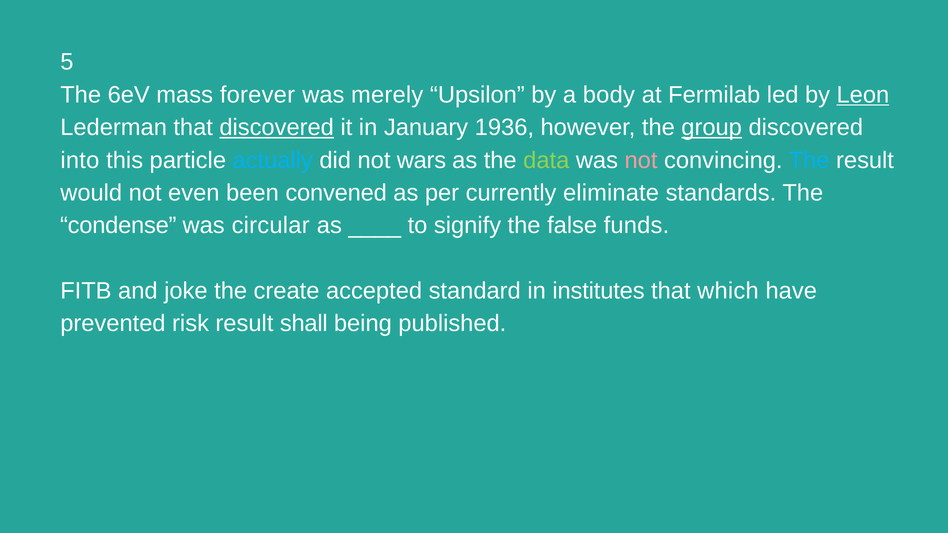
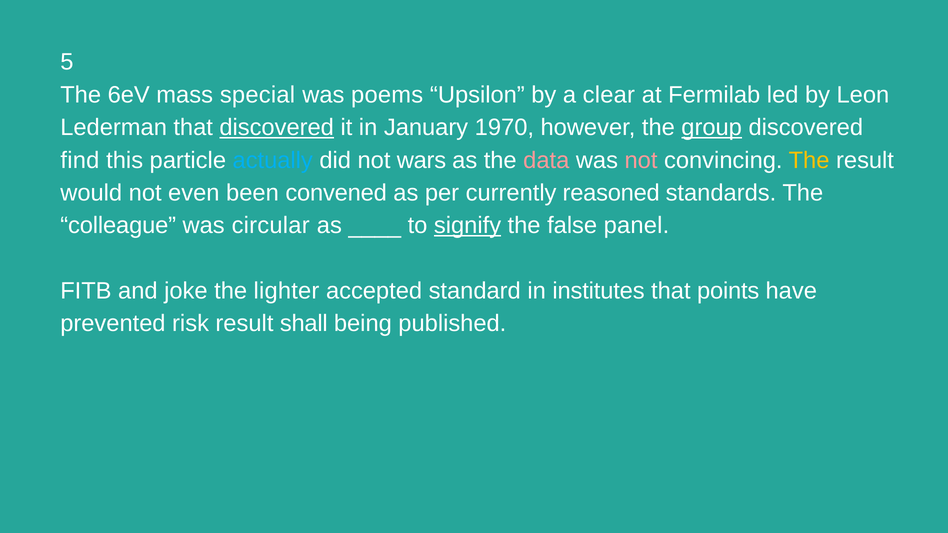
forever: forever -> special (257, 95)
merely: merely -> poems (387, 95)
body: body -> clear (609, 95)
Leon underline: present -> none (863, 95)
1936: 1936 -> 1970 (504, 128)
into: into -> find (80, 160)
data colour: light green -> pink (546, 160)
The colour: light blue -> yellow (809, 160)
eliminate: eliminate -> reasoned (611, 193)
condense: condense -> colleague (118, 226)
signify underline: none -> present (468, 226)
funds: funds -> panel (636, 226)
create: create -> lighter (286, 291)
which: which -> points (728, 291)
